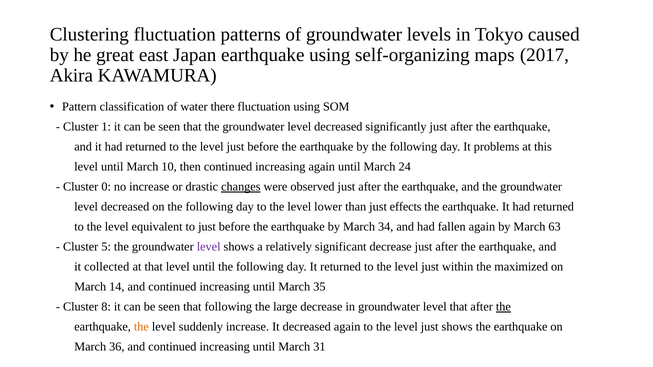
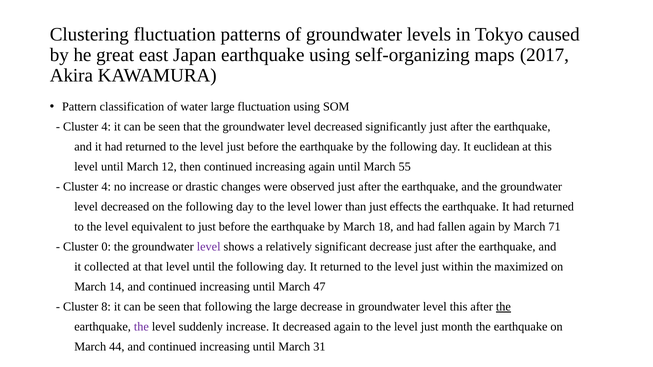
water there: there -> large (223, 107)
1: 1 -> 4 (106, 127)
problems: problems -> euclidean (497, 147)
10: 10 -> 12 (169, 167)
24: 24 -> 55 (405, 167)
0: 0 -> 4 (106, 187)
changes underline: present -> none (241, 187)
34: 34 -> 18 (386, 227)
63: 63 -> 71 (555, 227)
5: 5 -> 0 (106, 247)
35: 35 -> 47 (319, 287)
level that: that -> this (459, 307)
the colour: orange -> purple (141, 327)
just shows: shows -> month (457, 327)
36: 36 -> 44 (117, 347)
